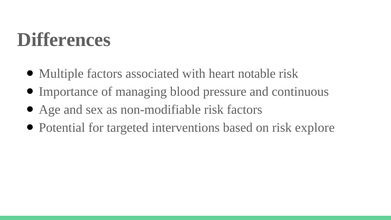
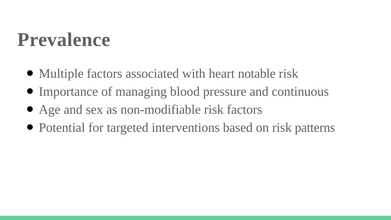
Differences: Differences -> Prevalence (64, 40)
explore: explore -> patterns (315, 127)
